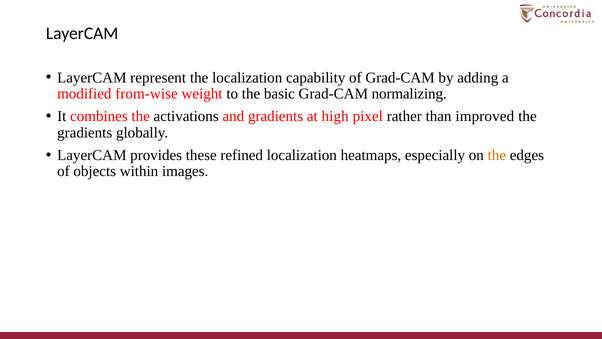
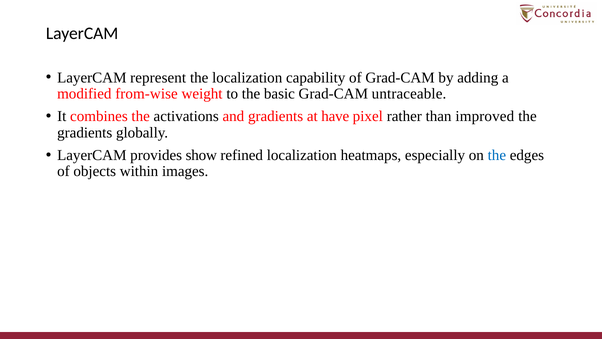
normalizing: normalizing -> untraceable (409, 94)
high: high -> have (335, 116)
these: these -> show (201, 155)
the colour: orange -> blue (497, 155)
